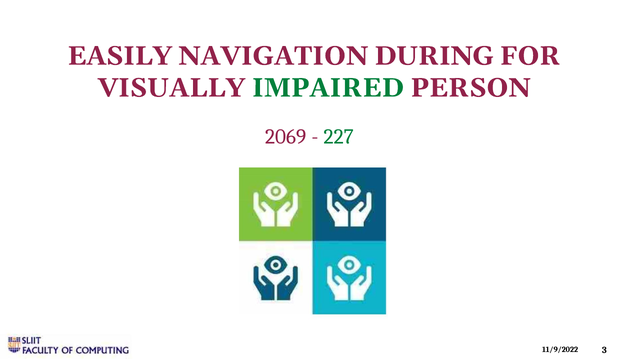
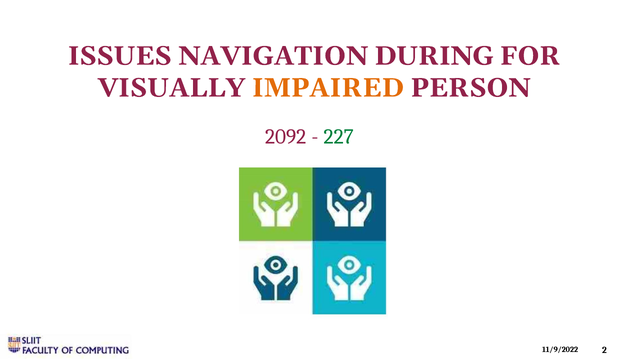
EASILY: EASILY -> ISSUES (120, 56)
IMPAIRED colour: green -> orange (328, 88)
2069: 2069 -> 2092 (286, 137)
3: 3 -> 2 (604, 349)
